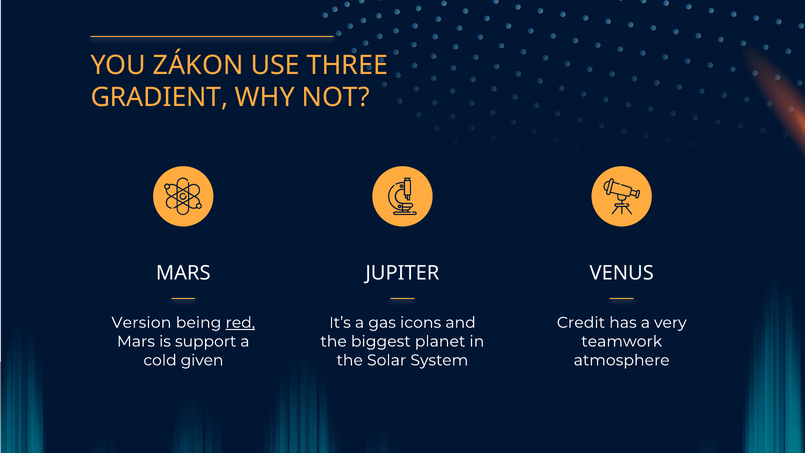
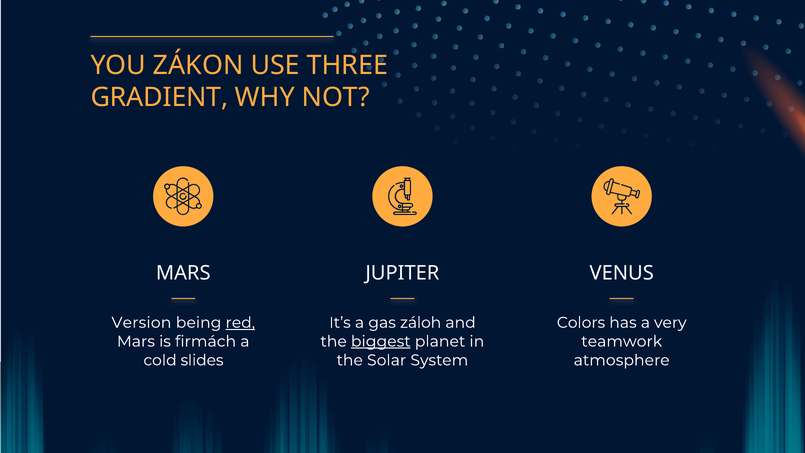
icons: icons -> záloh (421, 323)
Credit: Credit -> Colors (581, 323)
support: support -> firmách (206, 341)
biggest underline: none -> present (381, 341)
given: given -> slides (202, 360)
